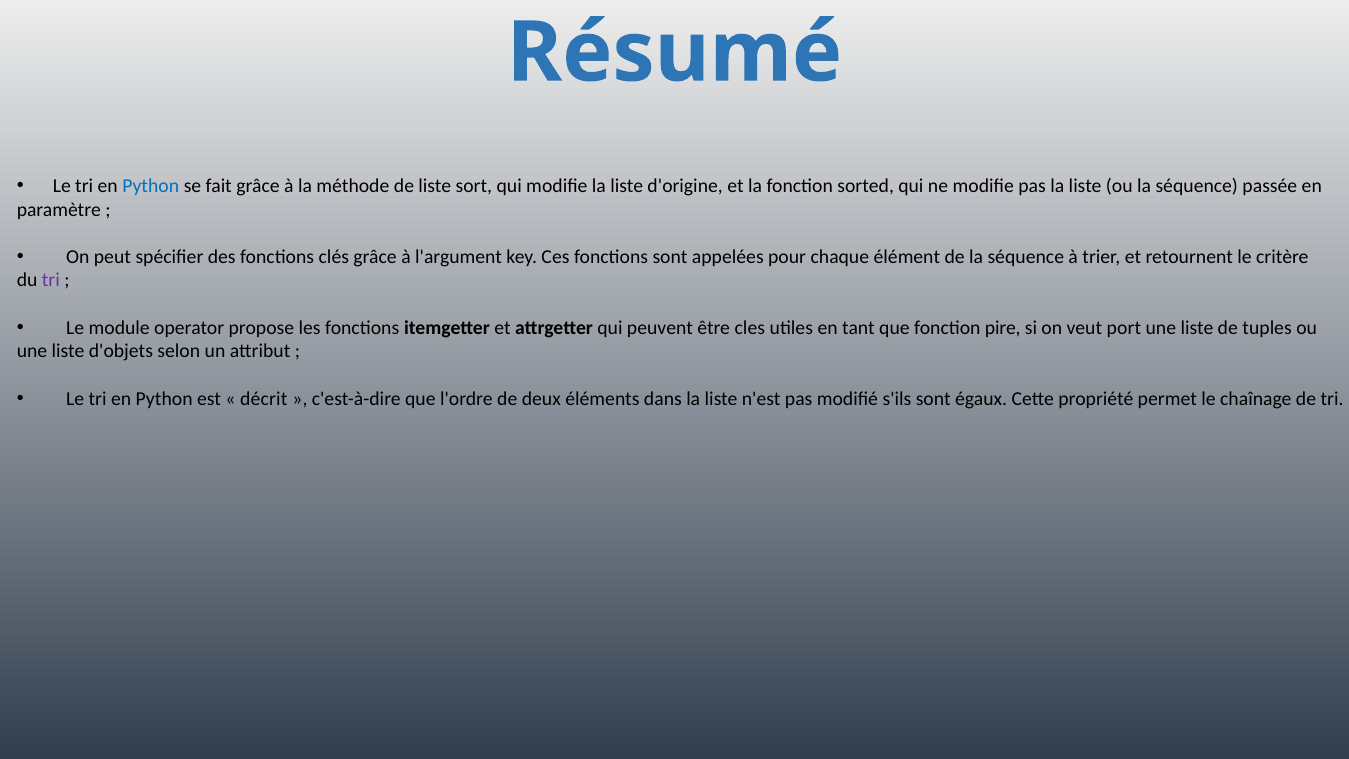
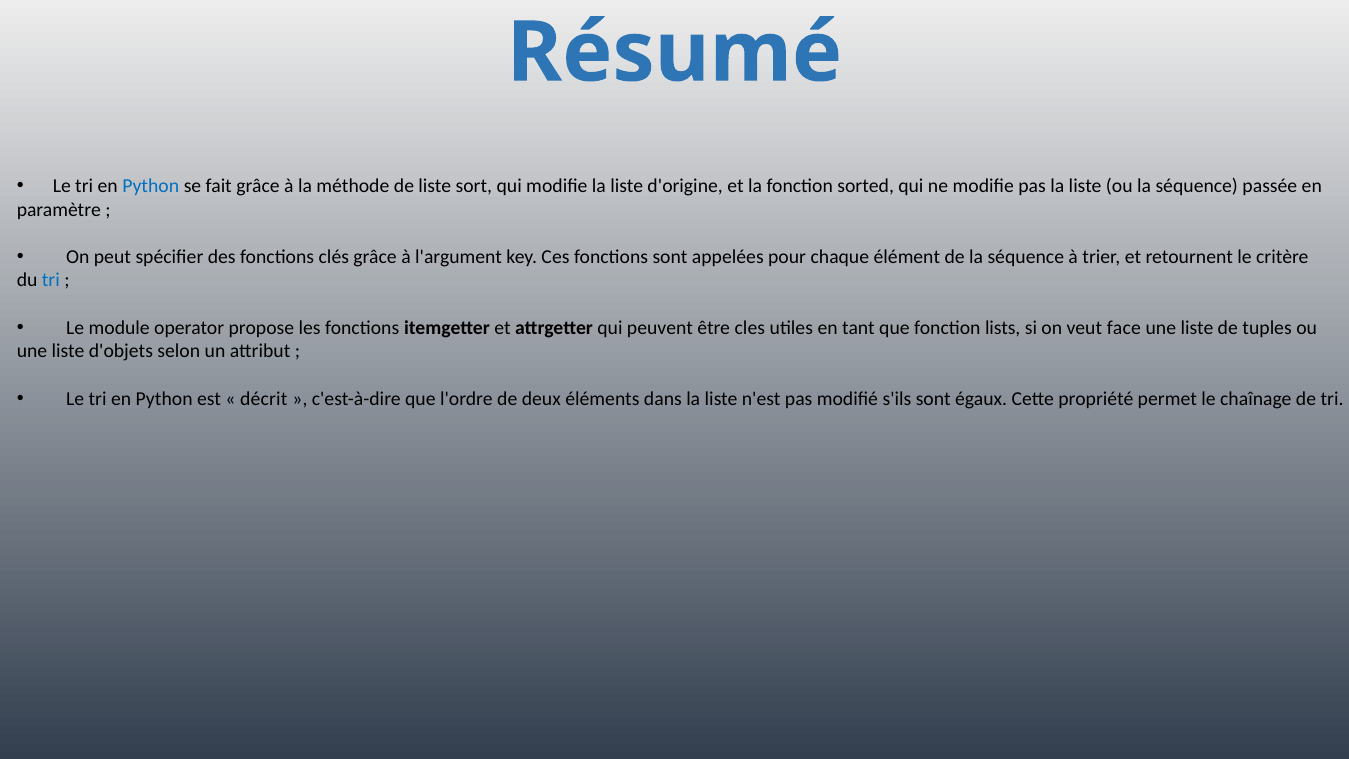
tri colour: purple -> blue (51, 280)
pire: pire -> lists (1003, 328)
port: port -> face (1124, 328)
